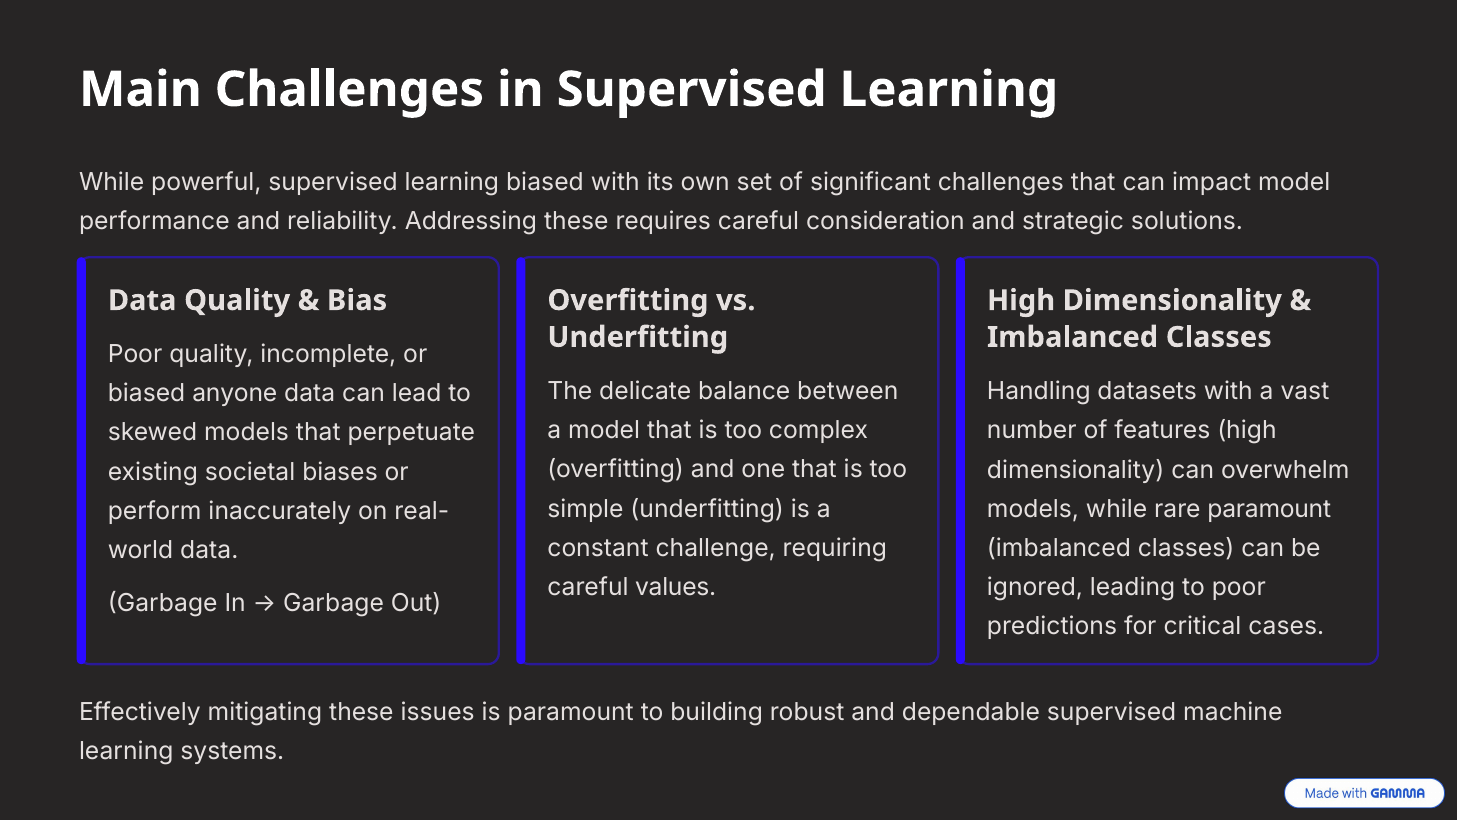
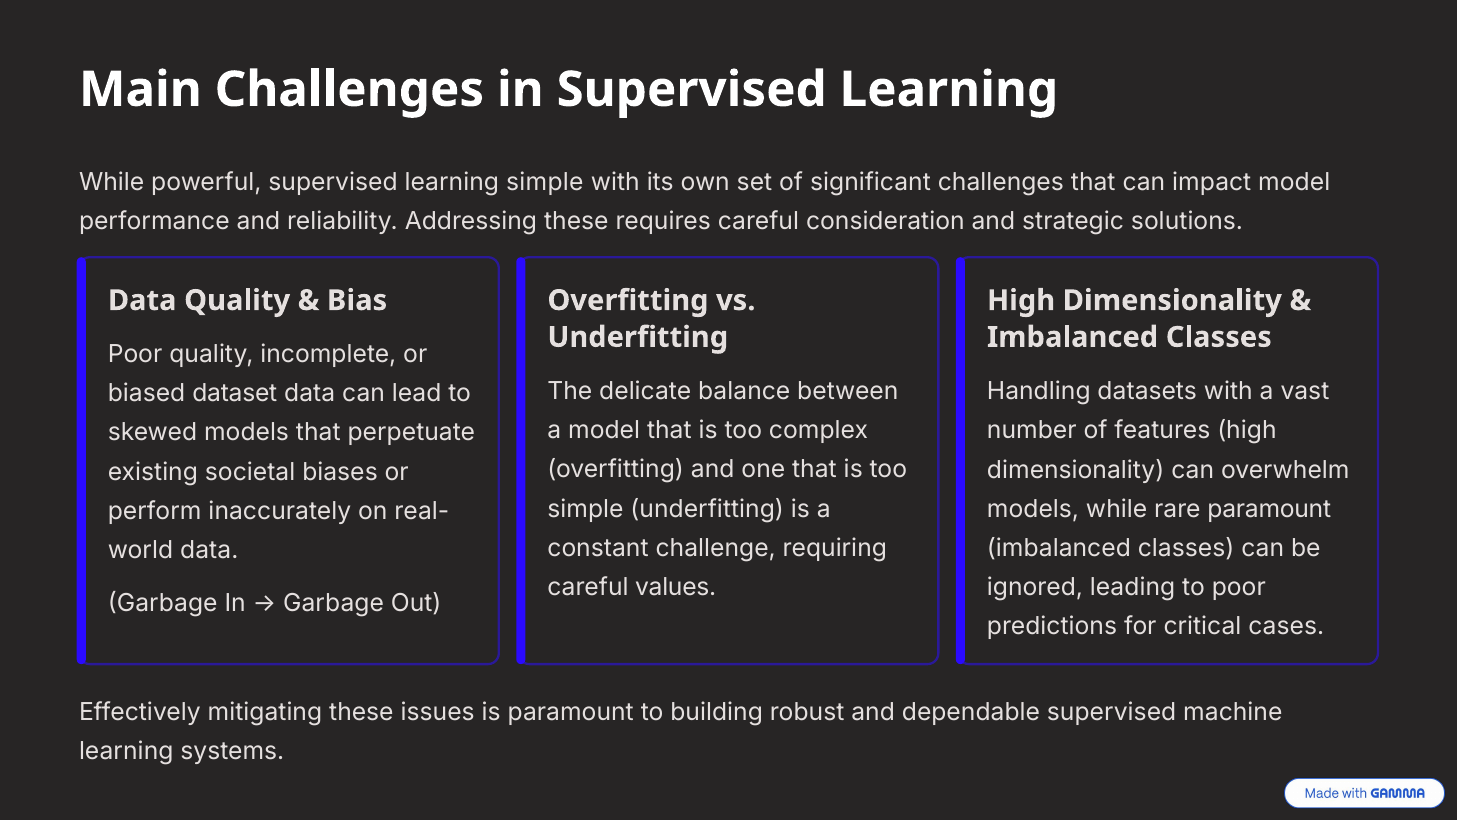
learning biased: biased -> simple (545, 182)
anyone: anyone -> dataset (235, 393)
